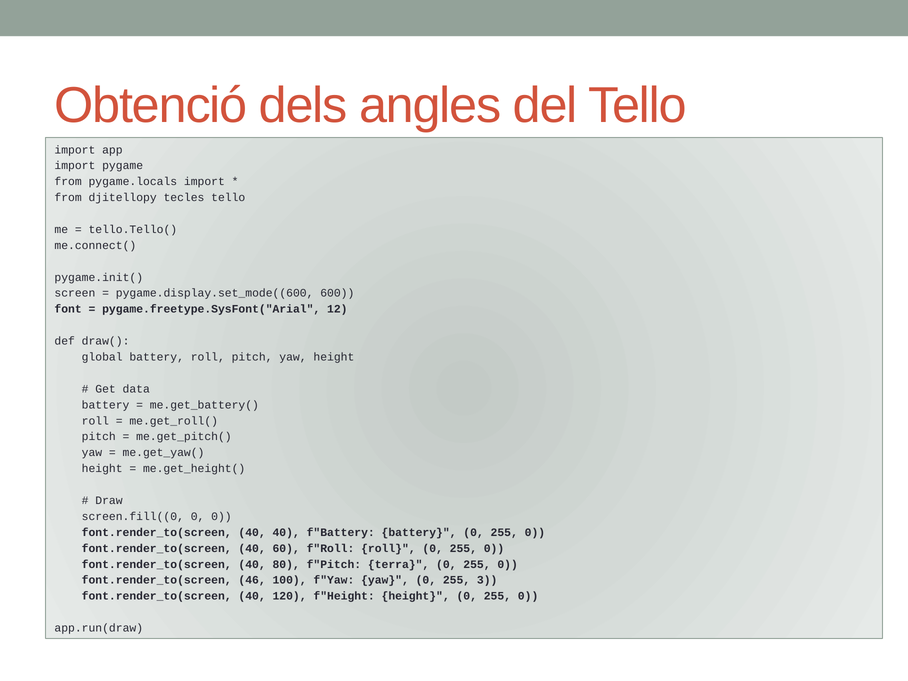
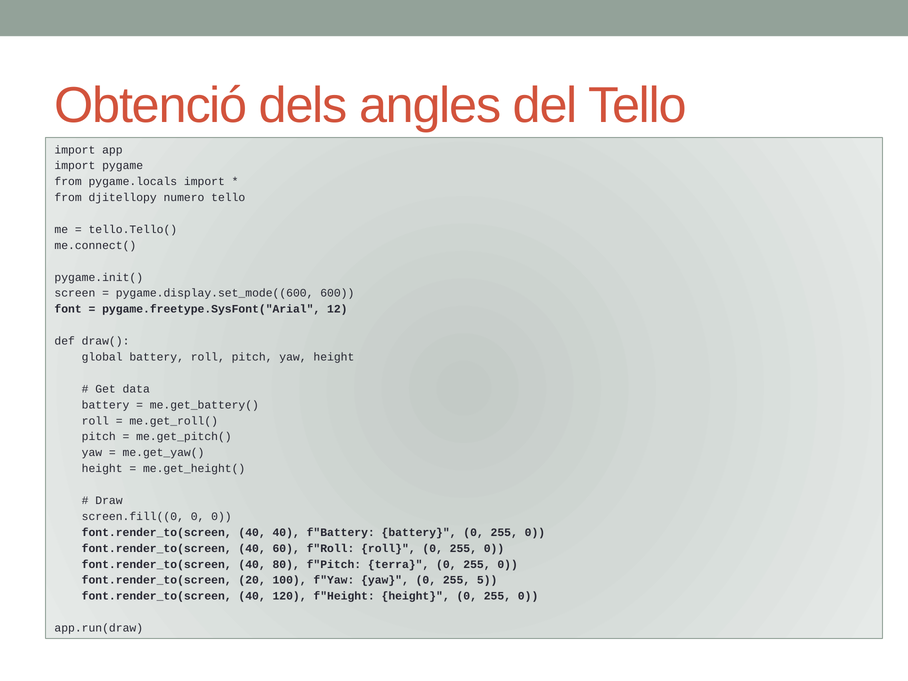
tecles: tecles -> numero (184, 198)
46: 46 -> 20 (252, 580)
3: 3 -> 5 (487, 580)
